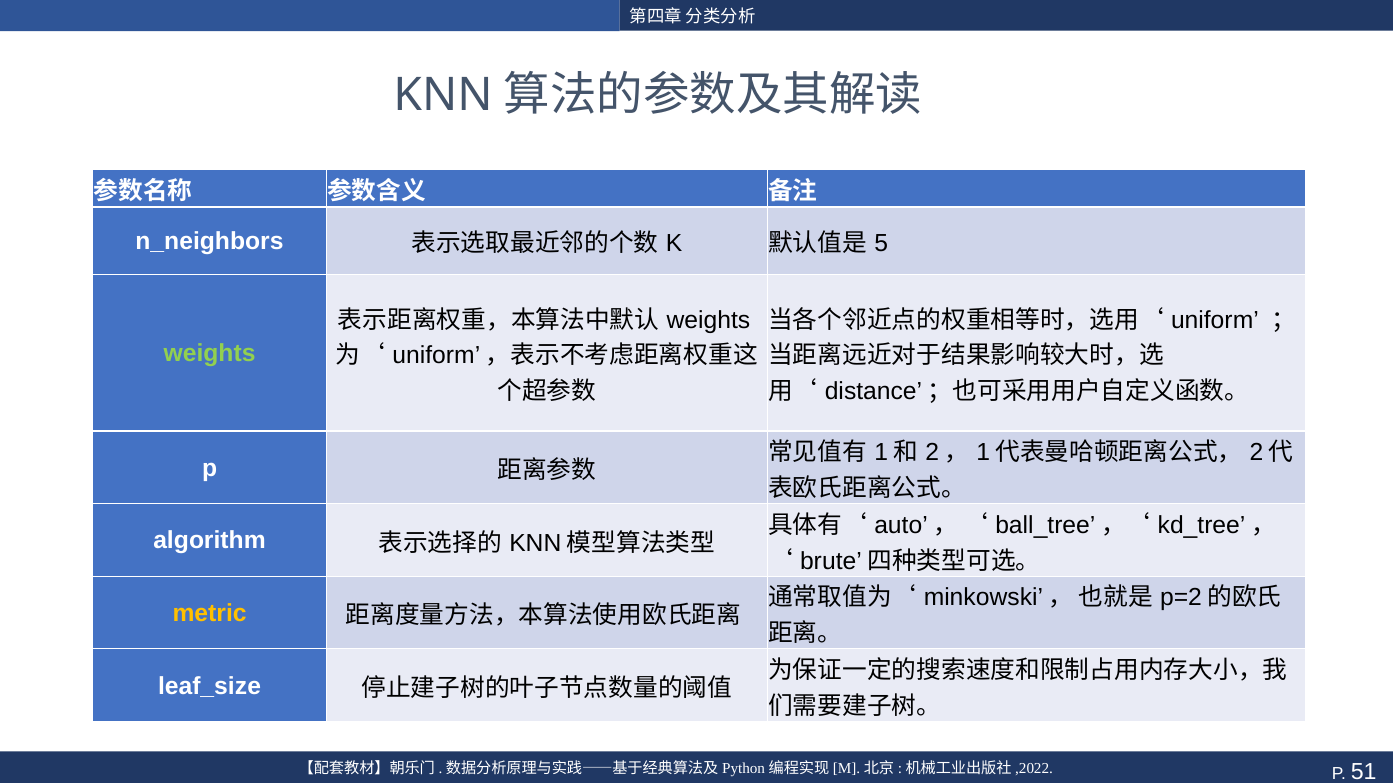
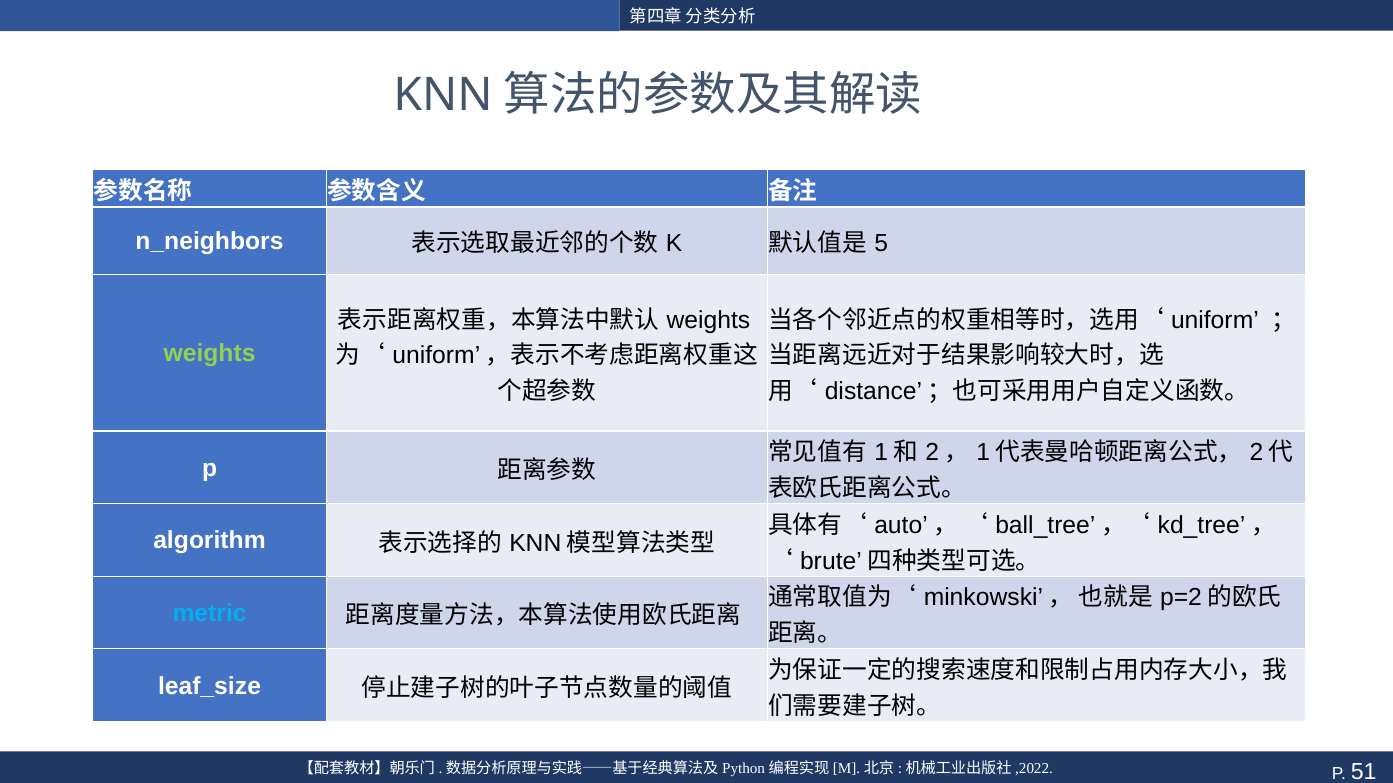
metric colour: yellow -> light blue (210, 614)
